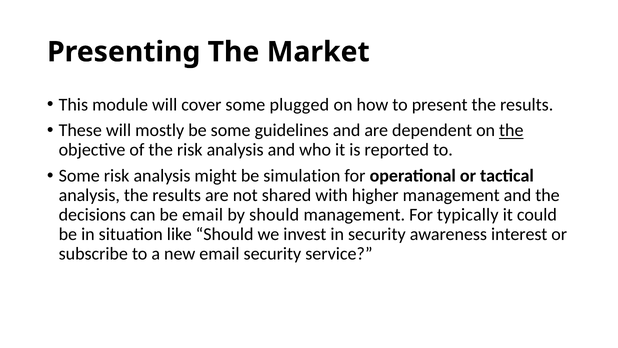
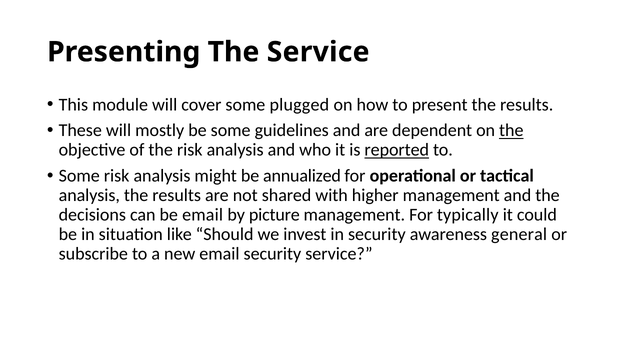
The Market: Market -> Service (318, 52)
reported underline: none -> present (397, 150)
simulation: simulation -> annualized (302, 176)
by should: should -> picture (274, 215)
interest: interest -> general (519, 234)
